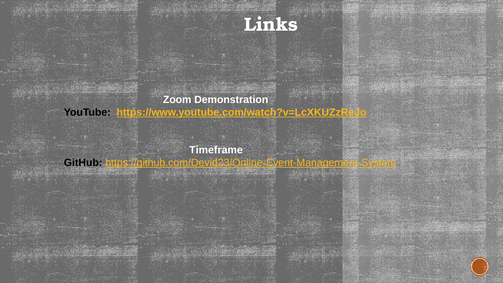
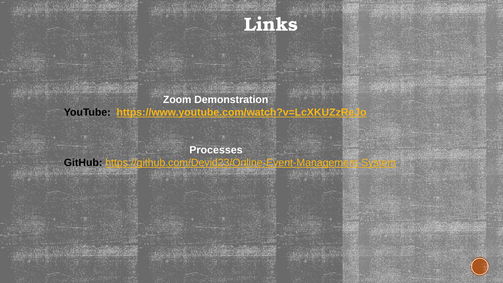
Timeframe: Timeframe -> Processes (216, 150)
